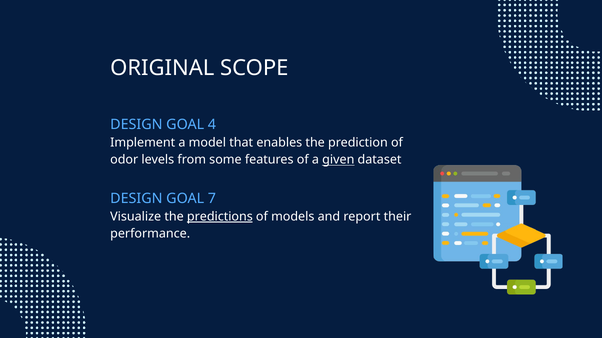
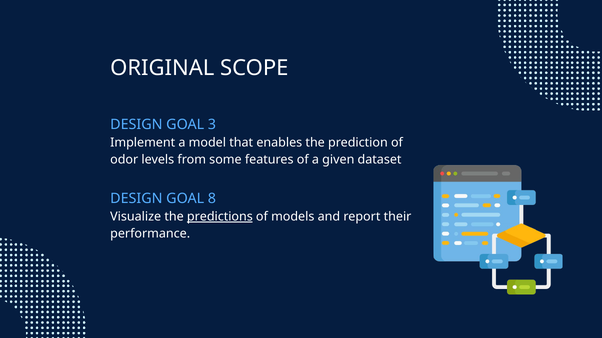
4: 4 -> 3 (212, 125)
given underline: present -> none (338, 160)
7: 7 -> 8 (212, 199)
